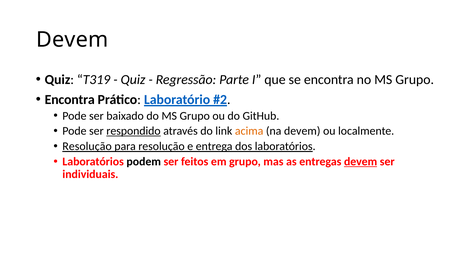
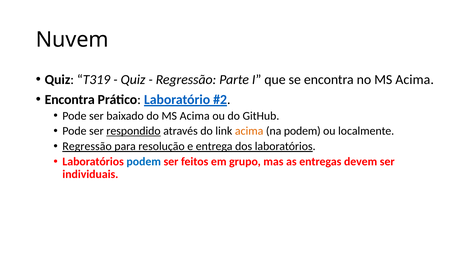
Devem: Devem -> Nuvem (72, 40)
no MS Grupo: Grupo -> Acima (415, 80)
do MS Grupo: Grupo -> Acima (195, 116)
na devem: devem -> podem (302, 131)
Resolução: Resolução -> Regressão (87, 146)
podem colour: black -> blue (144, 162)
devem underline: present -> none (361, 162)
